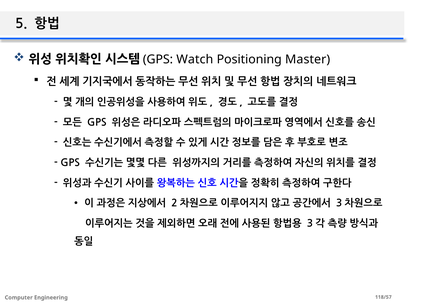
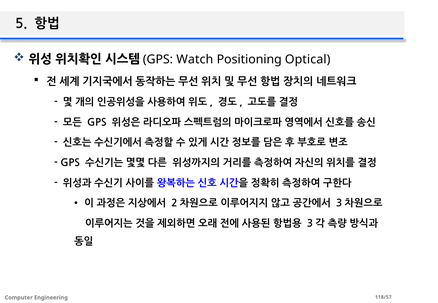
Master: Master -> Optical (308, 60)
